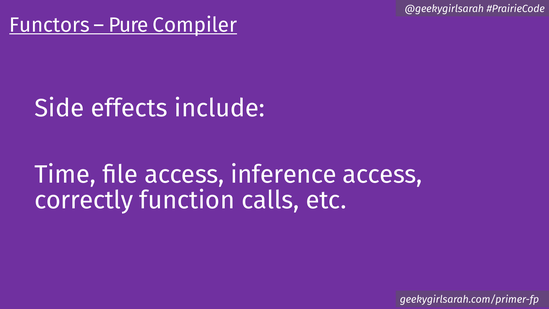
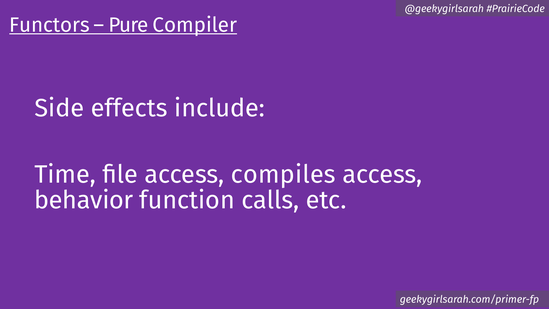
inference: inference -> compiles (283, 174)
correctly: correctly -> behavior (84, 200)
